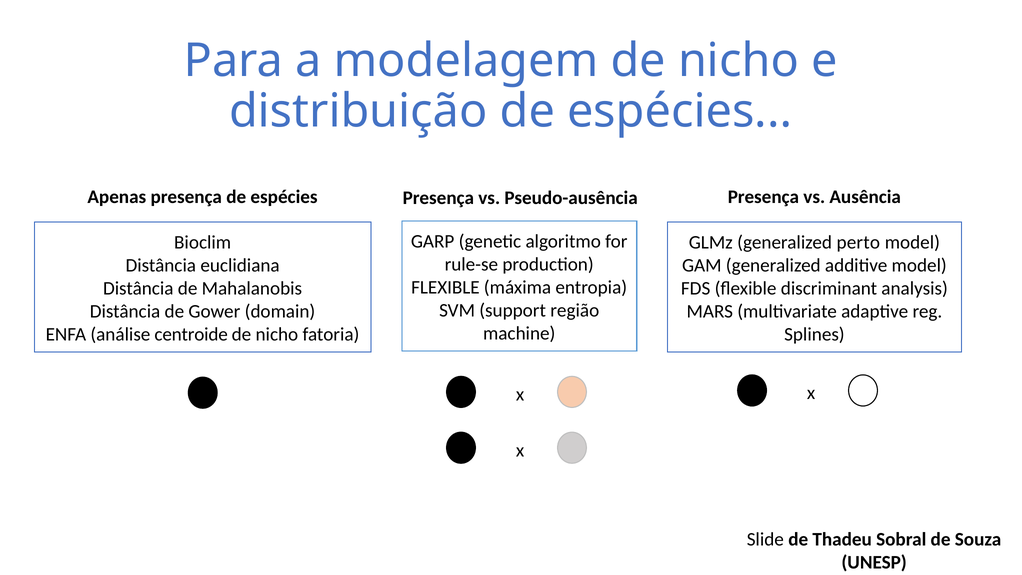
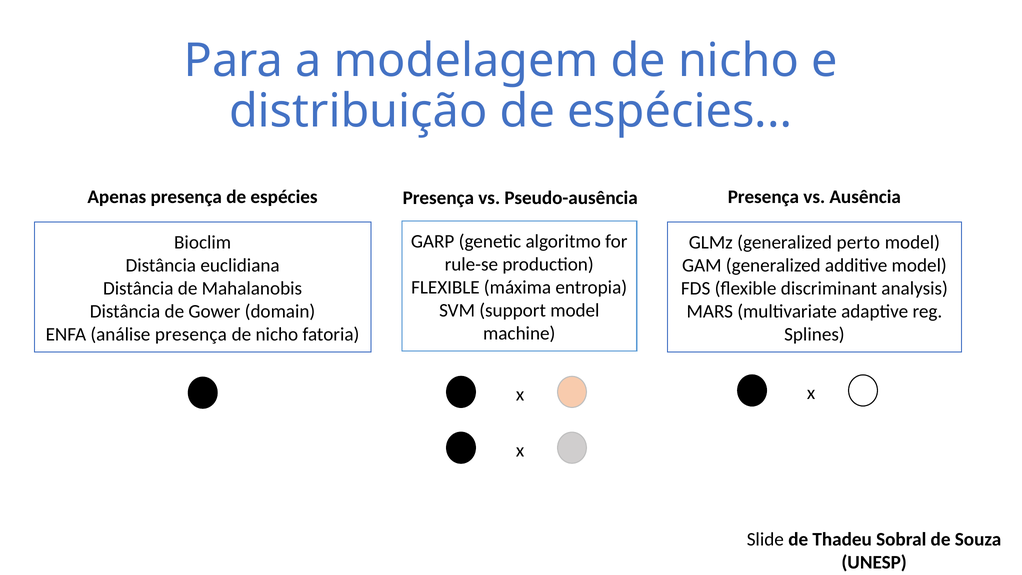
support região: região -> model (575, 310)
análise centroide: centroide -> presença (191, 334)
